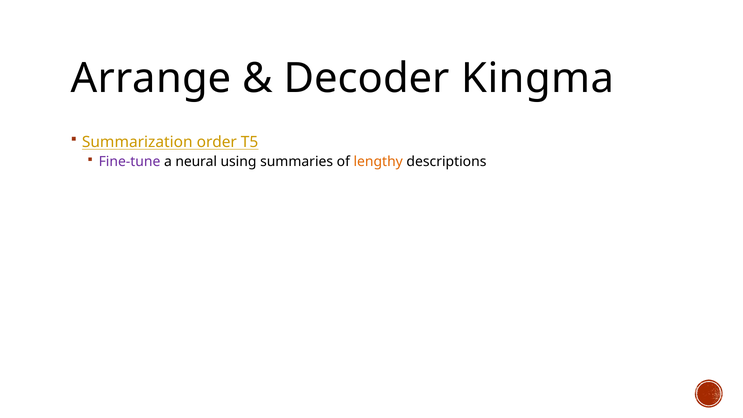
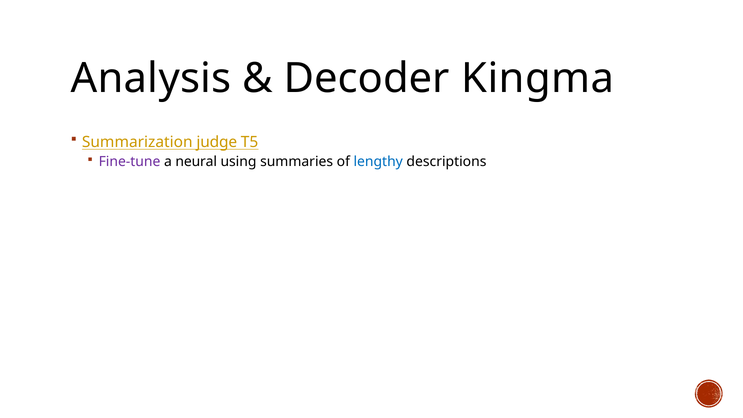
Arrange: Arrange -> Analysis (151, 78)
order: order -> judge (217, 142)
lengthy colour: orange -> blue (378, 162)
